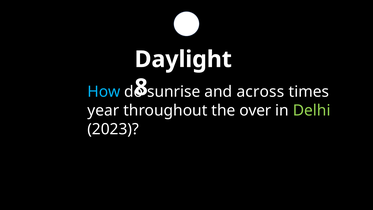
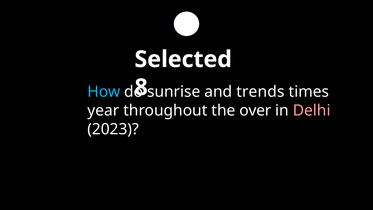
Daylight: Daylight -> Selected (183, 59)
across: across -> trends (260, 92)
Delhi colour: light green -> pink (312, 110)
